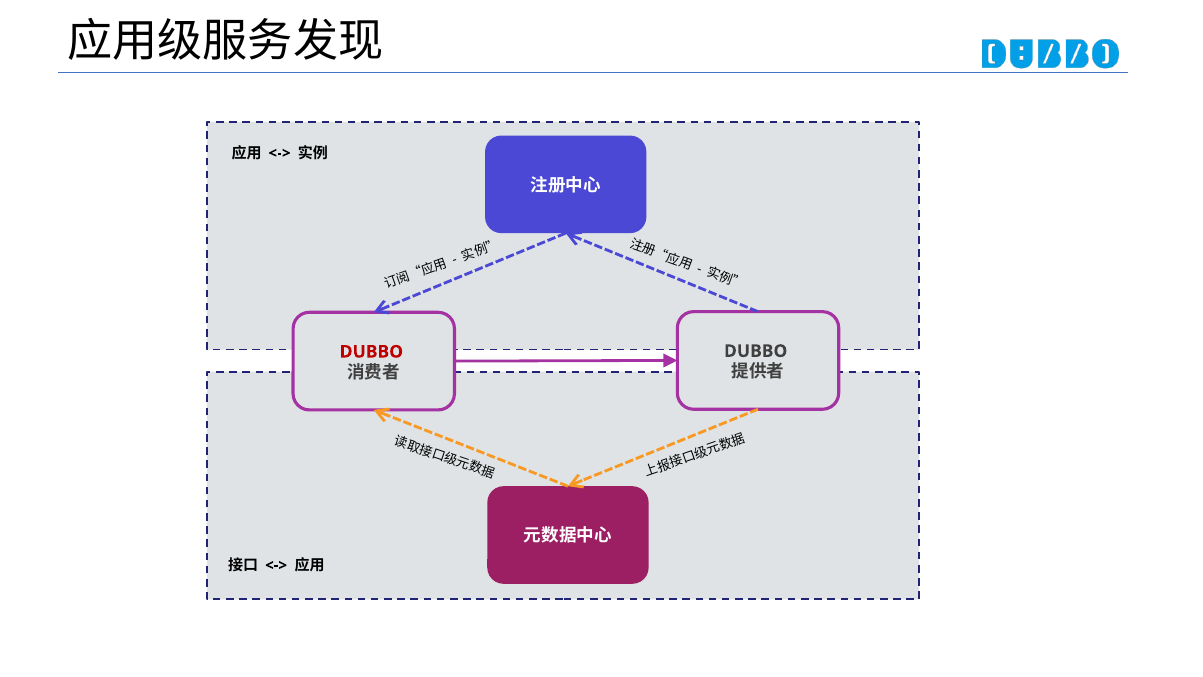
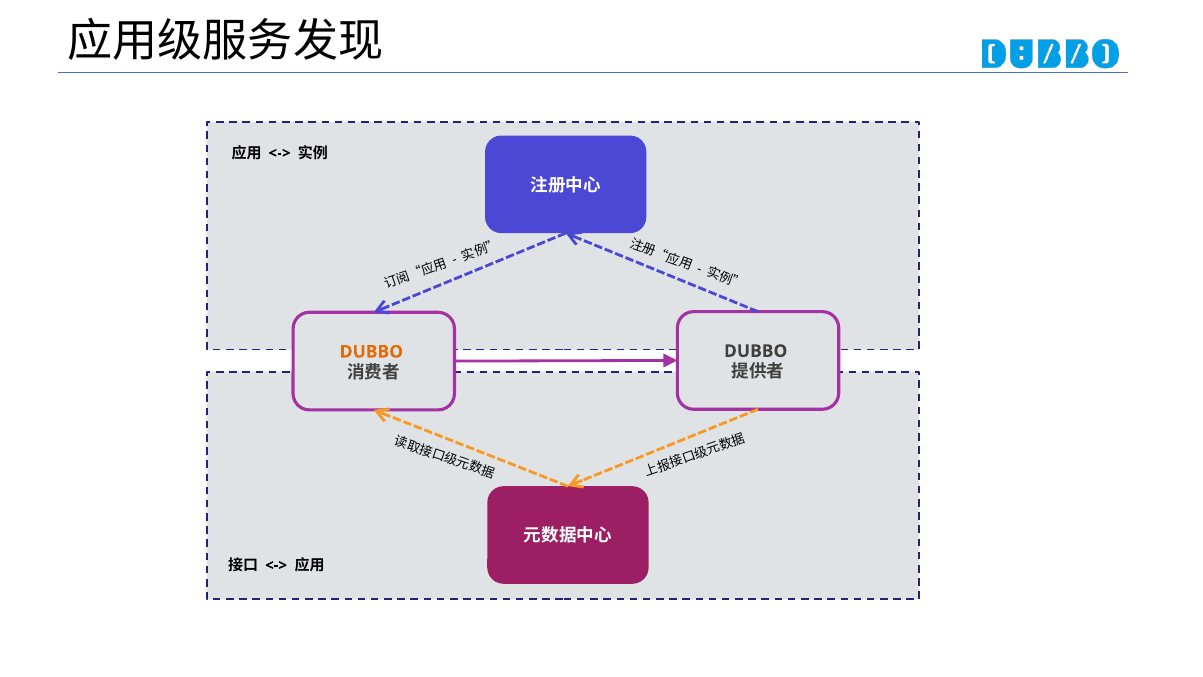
DUBBO colour: red -> orange (371, 352)
